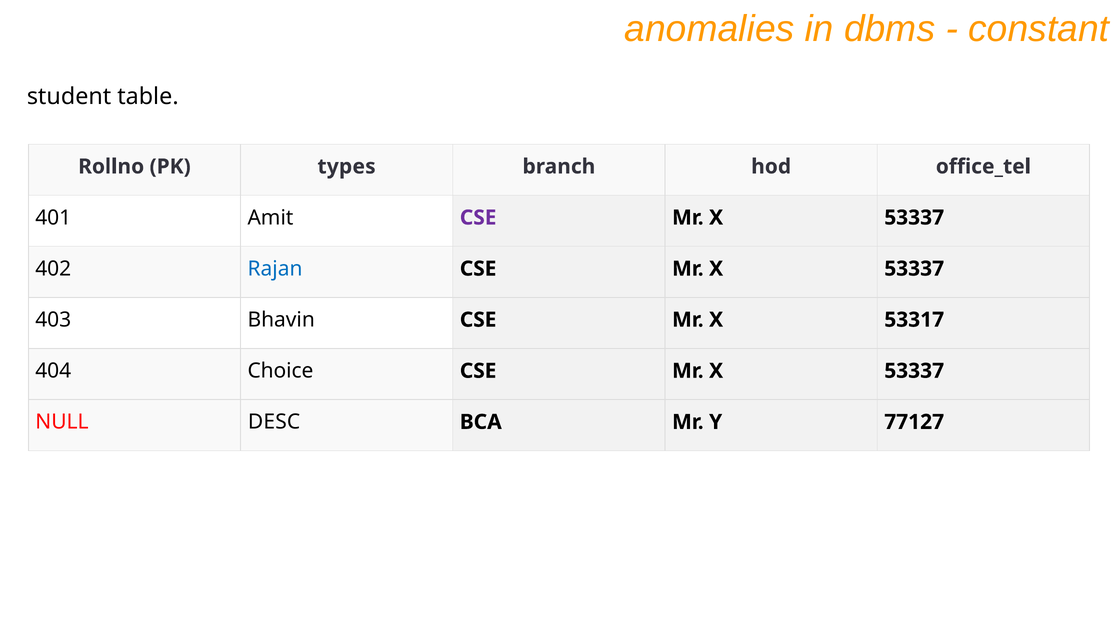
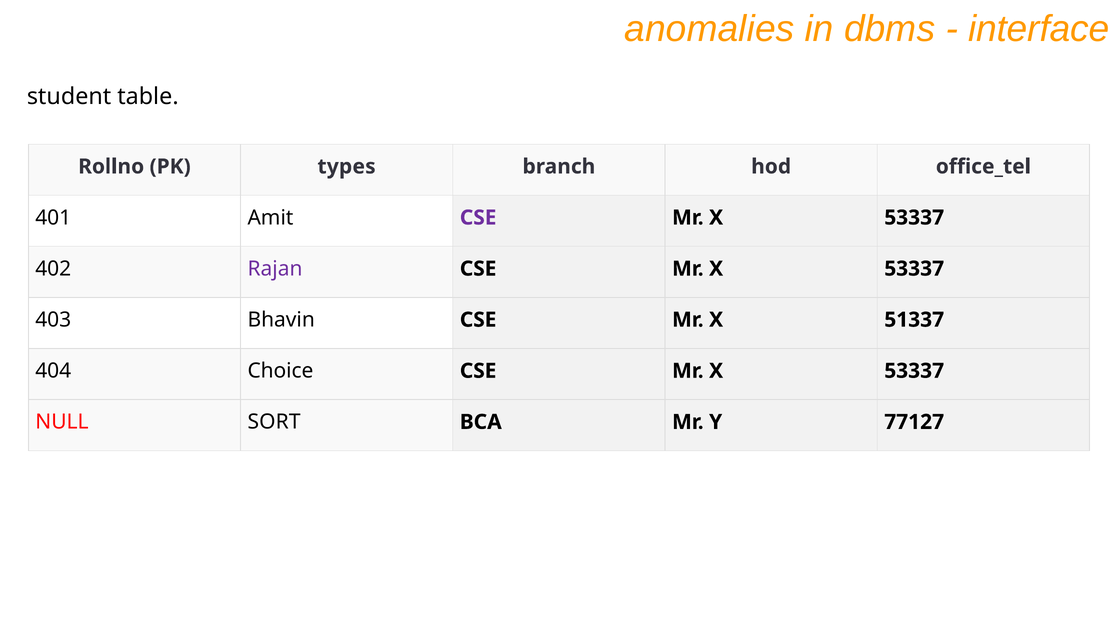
constant: constant -> interface (1039, 29)
Rajan colour: blue -> purple (275, 269)
53317: 53317 -> 51337 (914, 320)
DESC: DESC -> SORT (274, 422)
